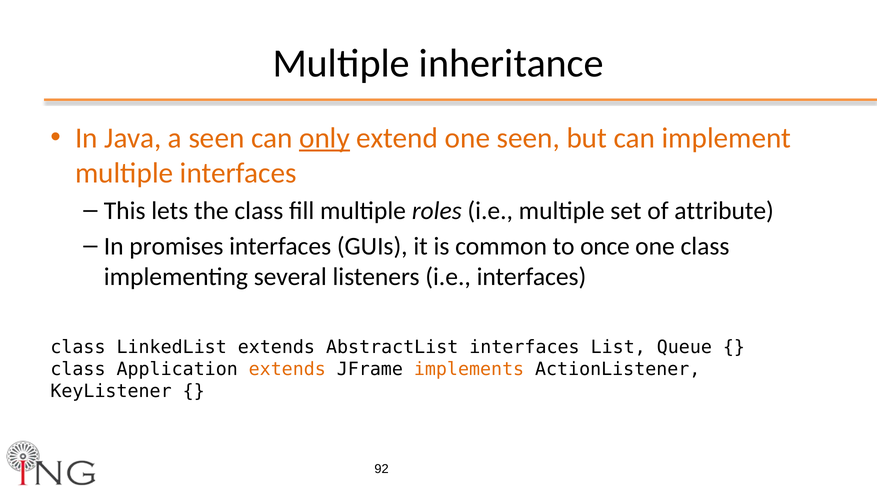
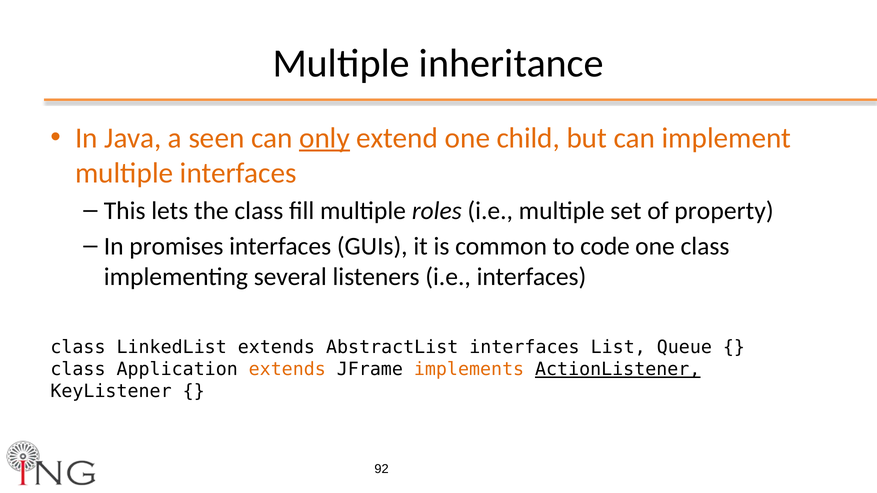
one seen: seen -> child (528, 138)
attribute: attribute -> property (724, 211)
once: once -> code (605, 247)
ActionListener underline: none -> present (618, 370)
